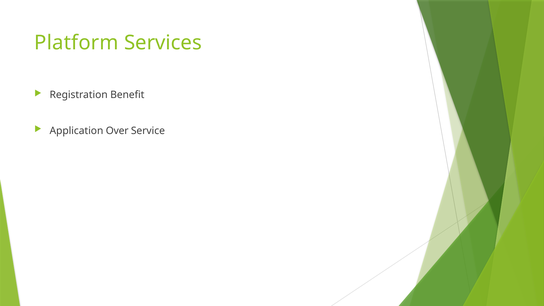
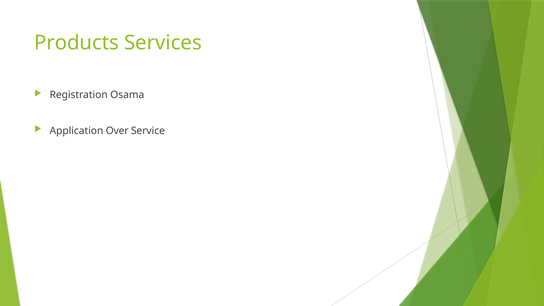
Platform: Platform -> Products (77, 43)
Benefit: Benefit -> Osama (127, 95)
